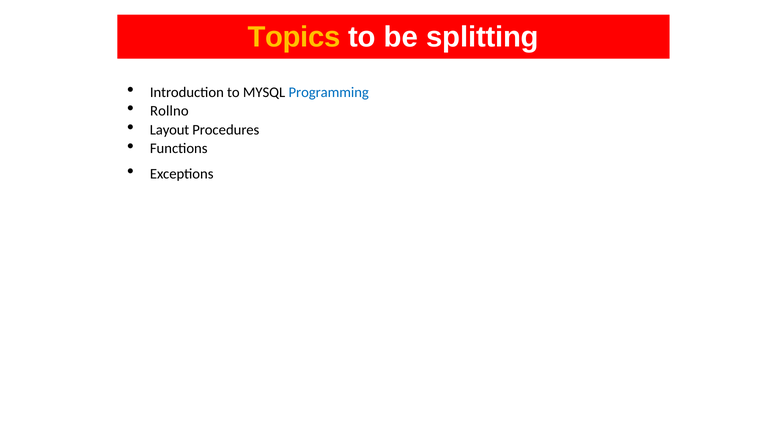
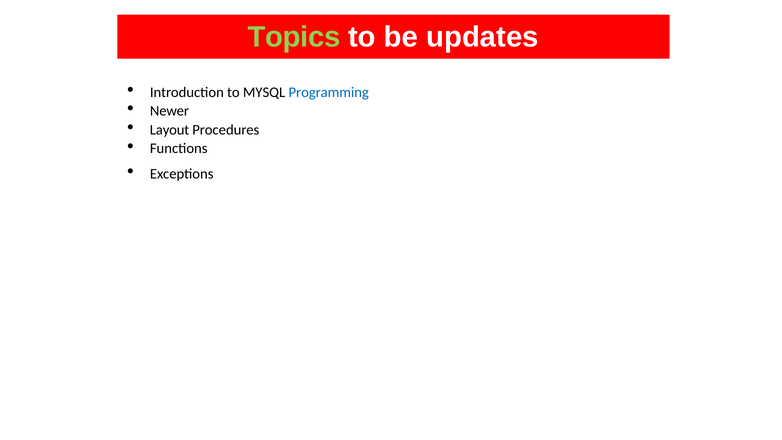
Topics colour: yellow -> light green (294, 37)
splitting: splitting -> updates (482, 37)
Rollno: Rollno -> Newer (169, 111)
